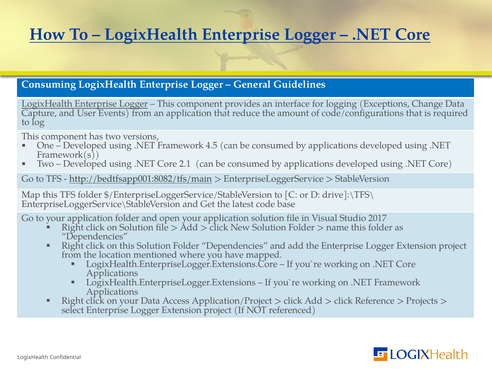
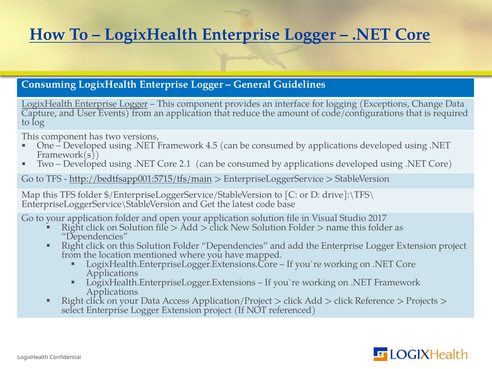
http://bedtfsapp001:8082/tfs/main: http://bedtfsapp001:8082/tfs/main -> http://bedtfsapp001:5715/tfs/main (141, 179)
